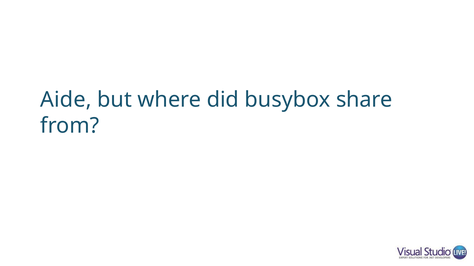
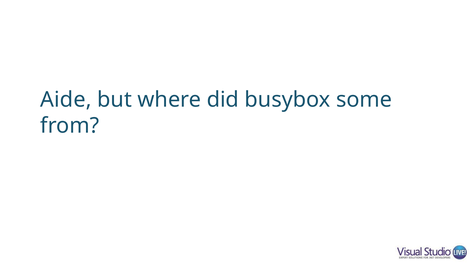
share: share -> some (364, 100)
